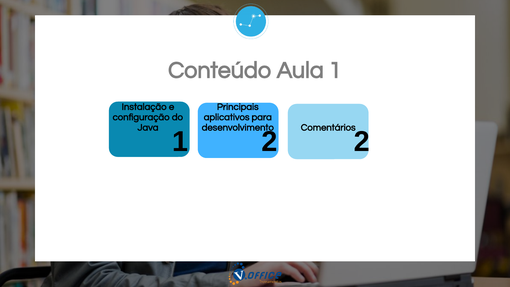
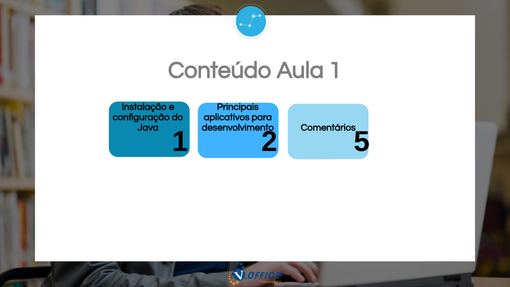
1 2: 2 -> 5 (362, 142)
